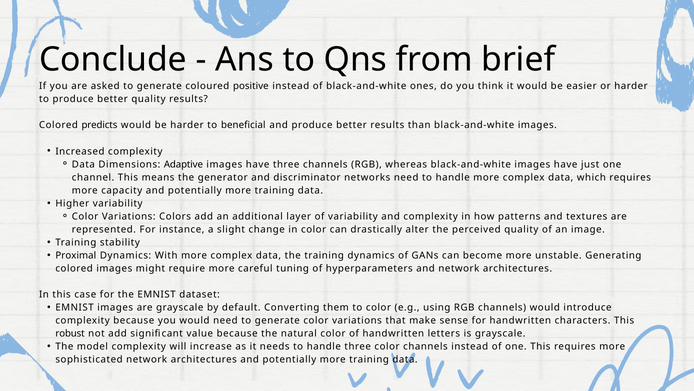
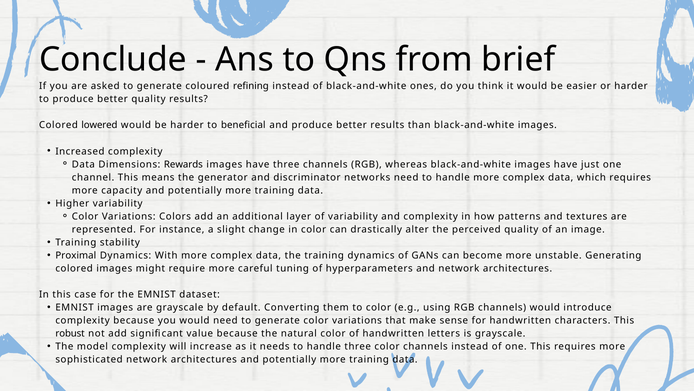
positive: positive -> refining (251, 86)
predicts: predicts -> lowered (99, 125)
Adaptive: Adaptive -> Rewards (183, 164)
